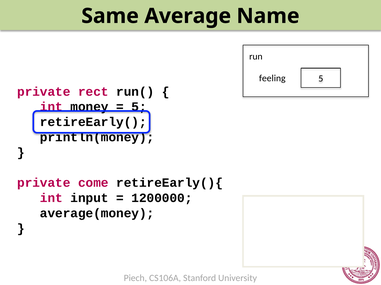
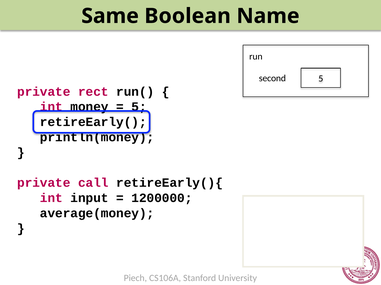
Average: Average -> Boolean (188, 16)
feeling: feeling -> second (272, 78)
come: come -> call (93, 183)
